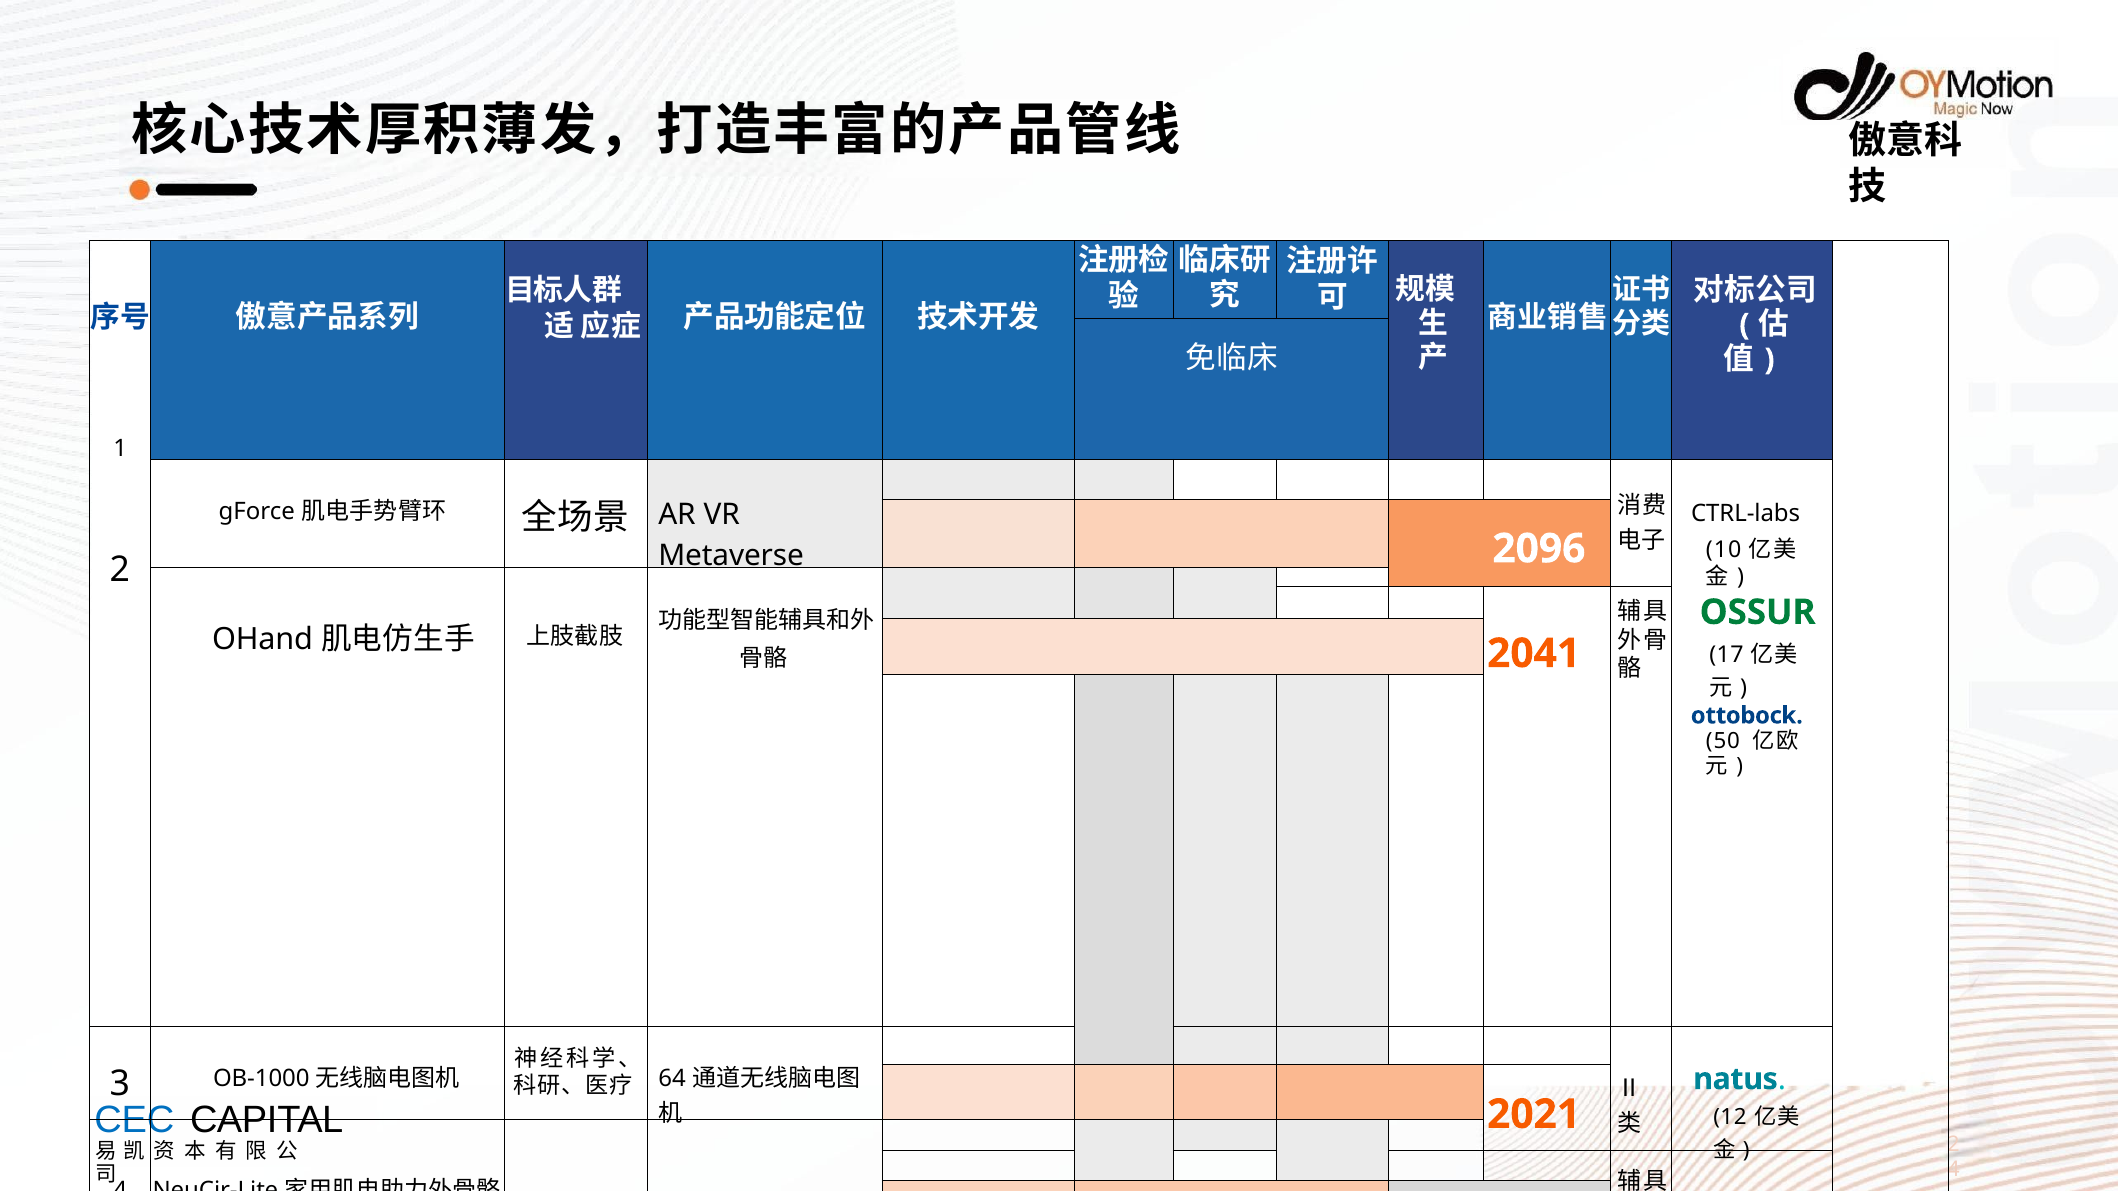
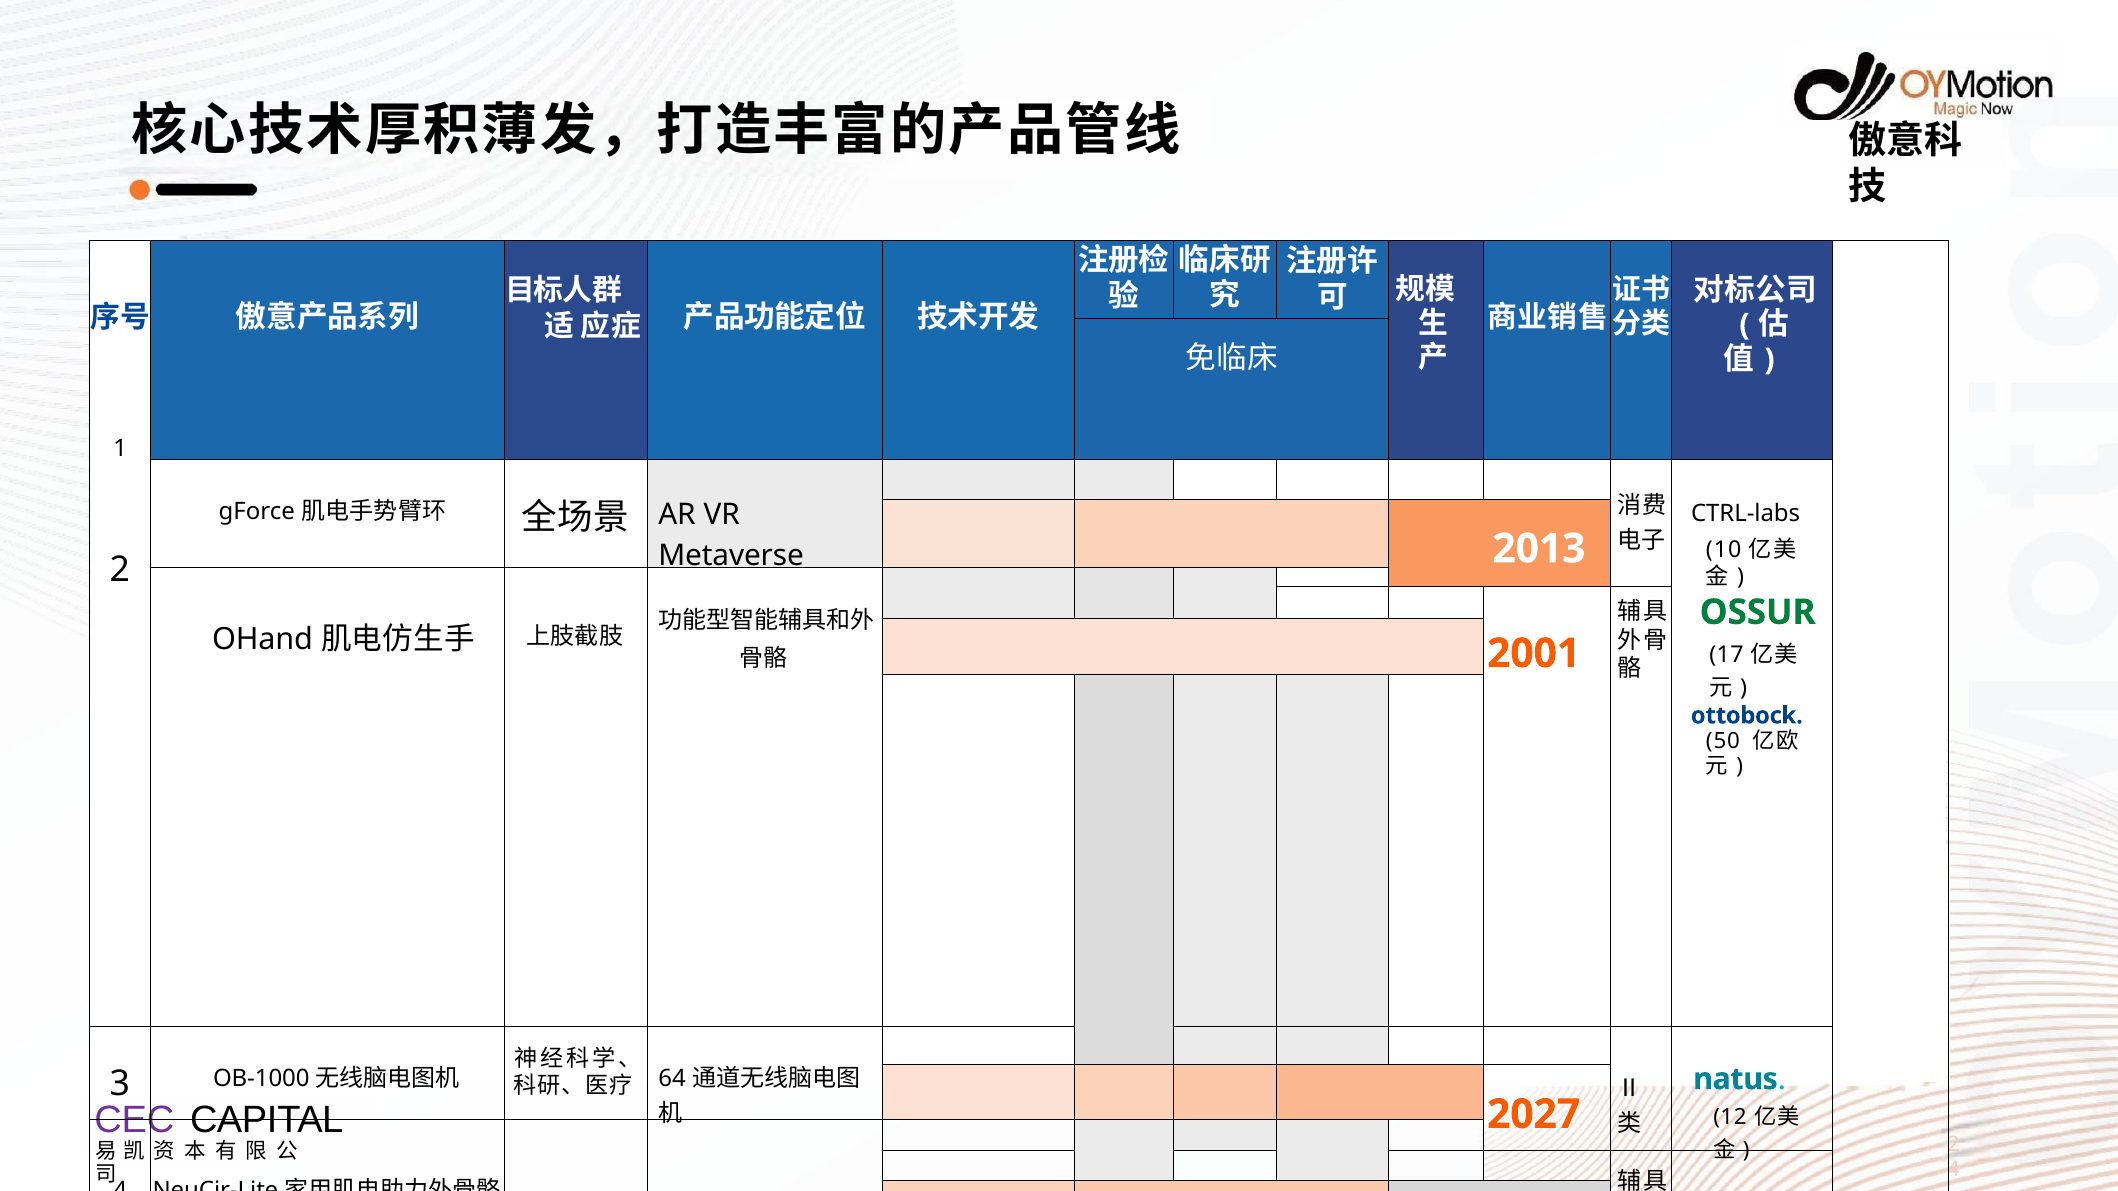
2096: 2096 -> 2013 (1539, 549)
2041: 2041 -> 2001 (1534, 654)
CEC colour: blue -> purple (134, 1120)
2021: 2021 -> 2027 (1534, 1115)
